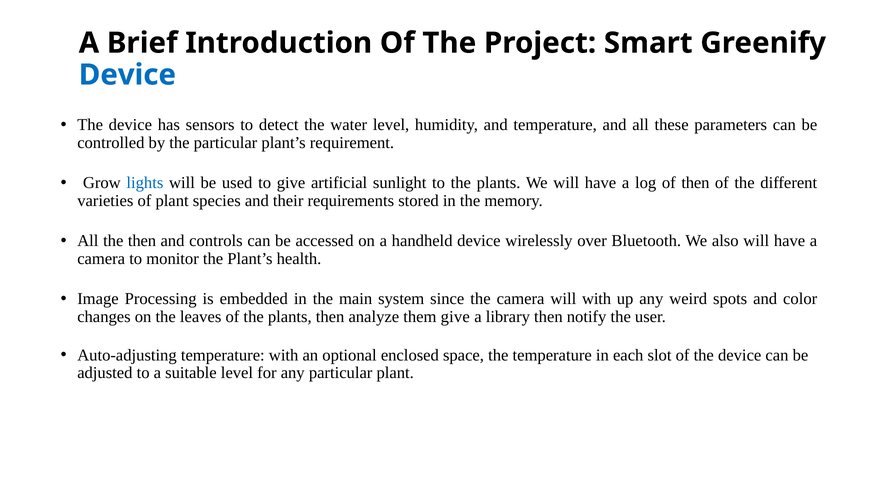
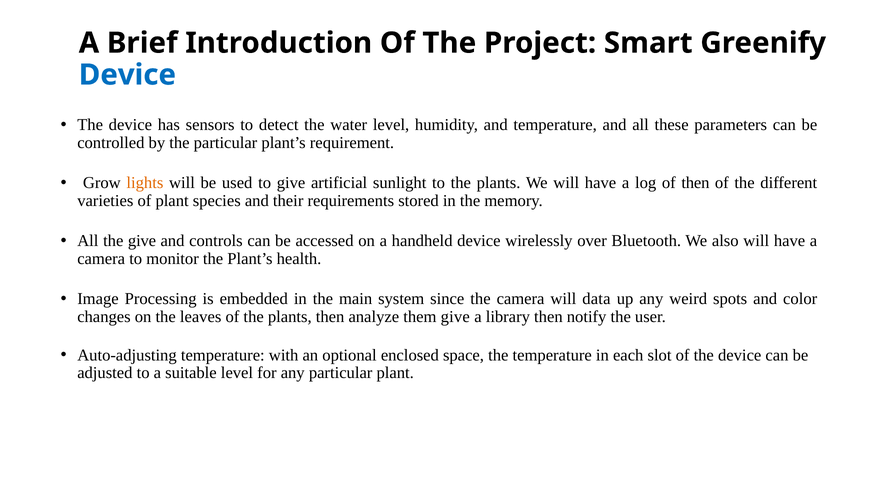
lights colour: blue -> orange (145, 183)
the then: then -> give (142, 241)
will with: with -> data (596, 299)
